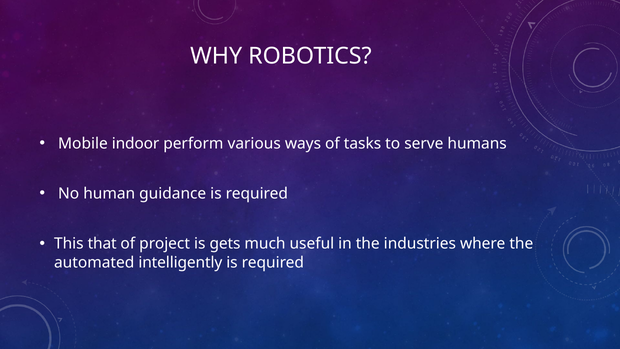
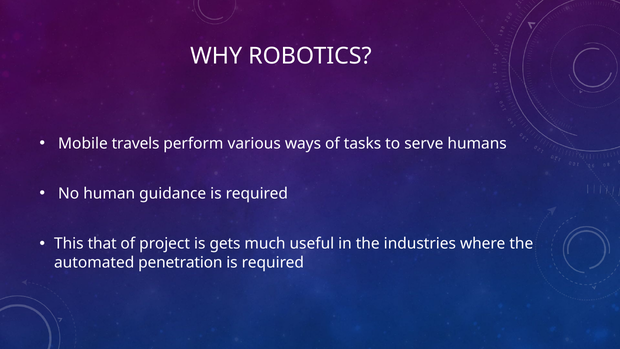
indoor: indoor -> travels (136, 143)
intelligently: intelligently -> penetration (180, 262)
